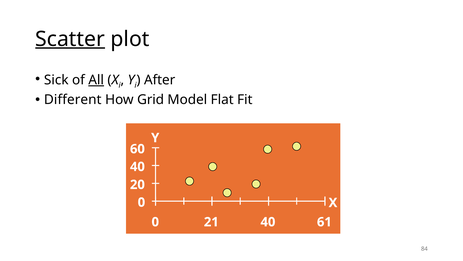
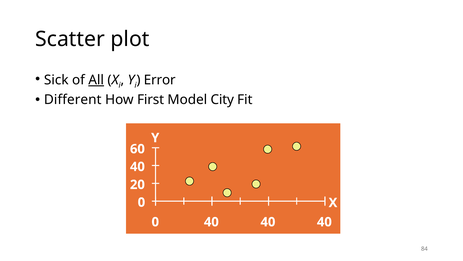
Scatter underline: present -> none (70, 39)
After: After -> Error (160, 80)
Grid: Grid -> First (151, 100)
Flat: Flat -> City (222, 100)
0 21: 21 -> 40 (211, 222)
61: 61 -> 40 (324, 222)
